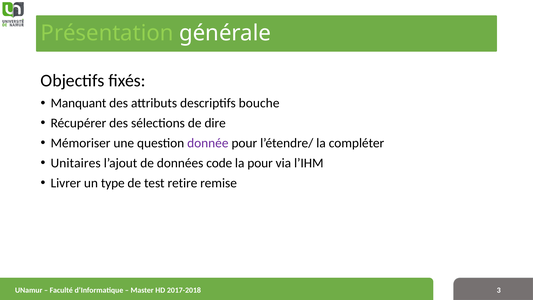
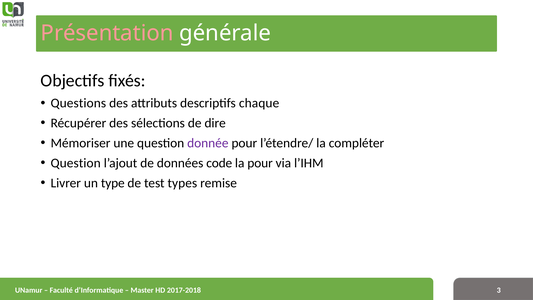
Présentation colour: light green -> pink (107, 33)
Manquant: Manquant -> Questions (78, 103)
bouche: bouche -> chaque (259, 103)
Unitaires: Unitaires -> Question (76, 163)
retire: retire -> types (182, 183)
